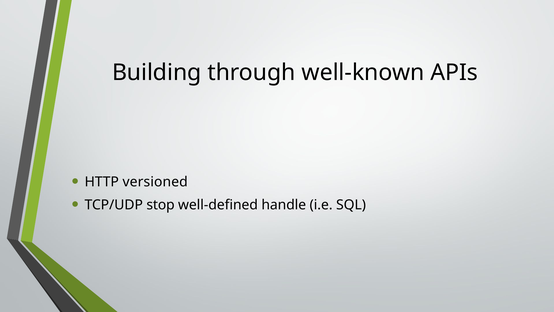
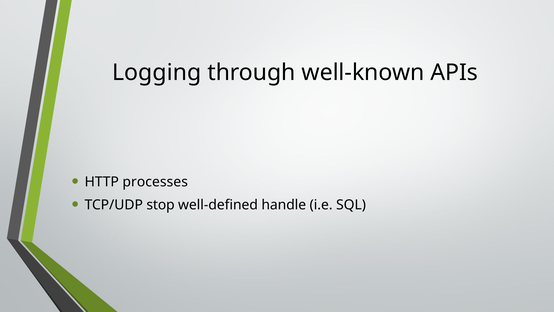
Building: Building -> Logging (157, 73)
versioned: versioned -> processes (155, 182)
